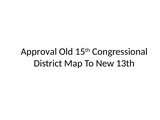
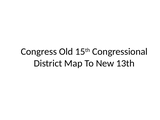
Approval: Approval -> Congress (39, 52)
